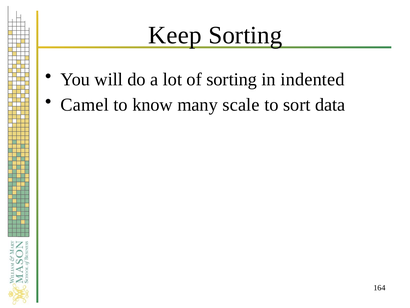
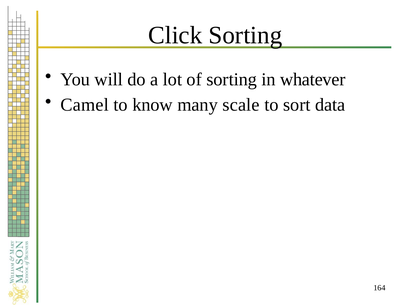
Keep: Keep -> Click (175, 35)
indented: indented -> whatever (313, 79)
